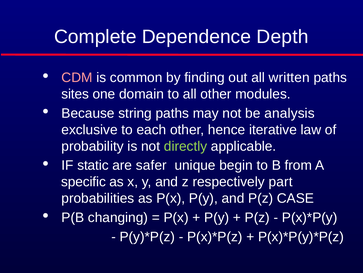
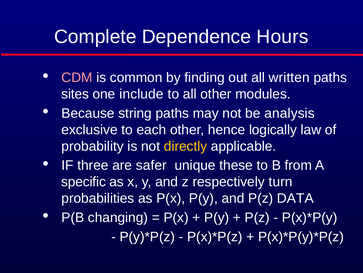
Depth: Depth -> Hours (282, 37)
domain: domain -> include (141, 94)
iterative: iterative -> logically (273, 129)
directly colour: light green -> yellow (186, 146)
static: static -> three (93, 165)
begin: begin -> these (236, 165)
part: part -> turn (281, 181)
CASE: CASE -> DATA (295, 198)
